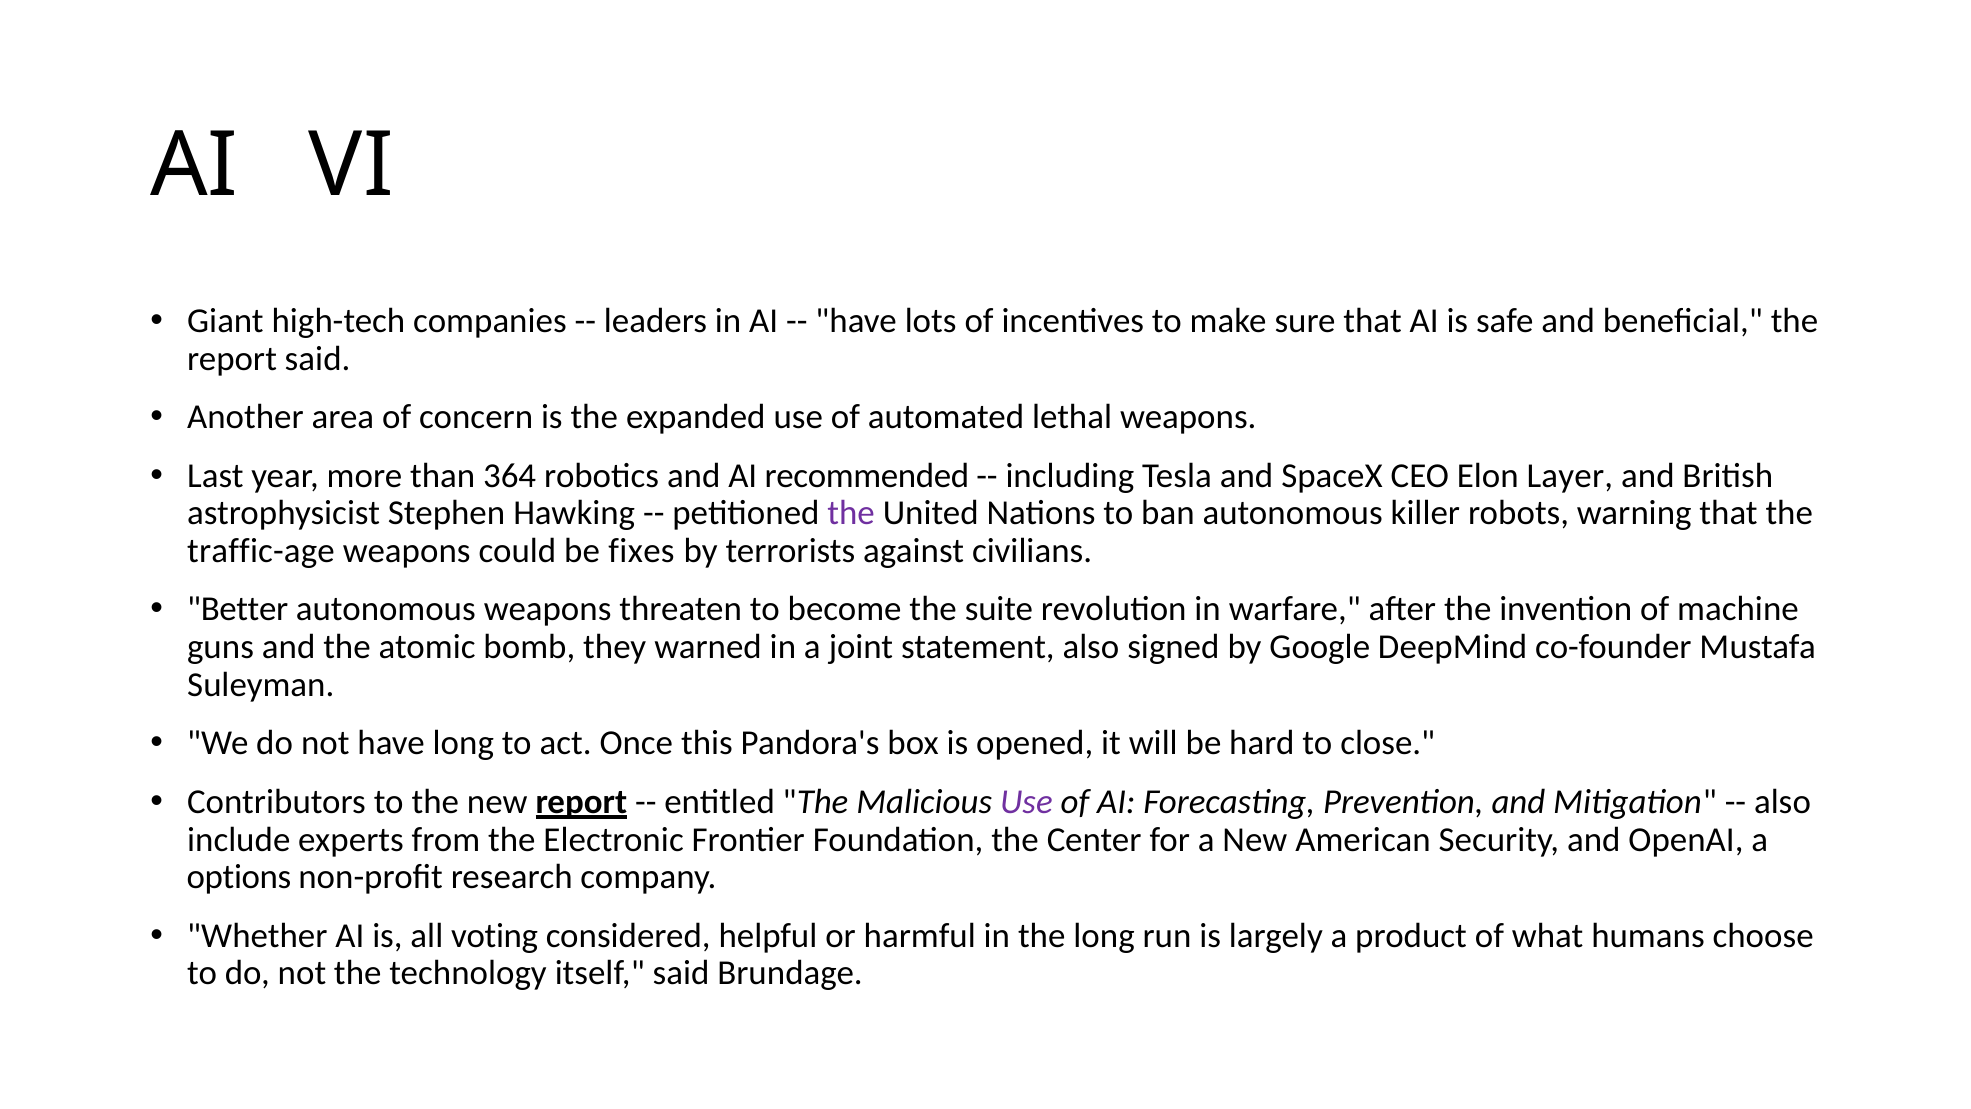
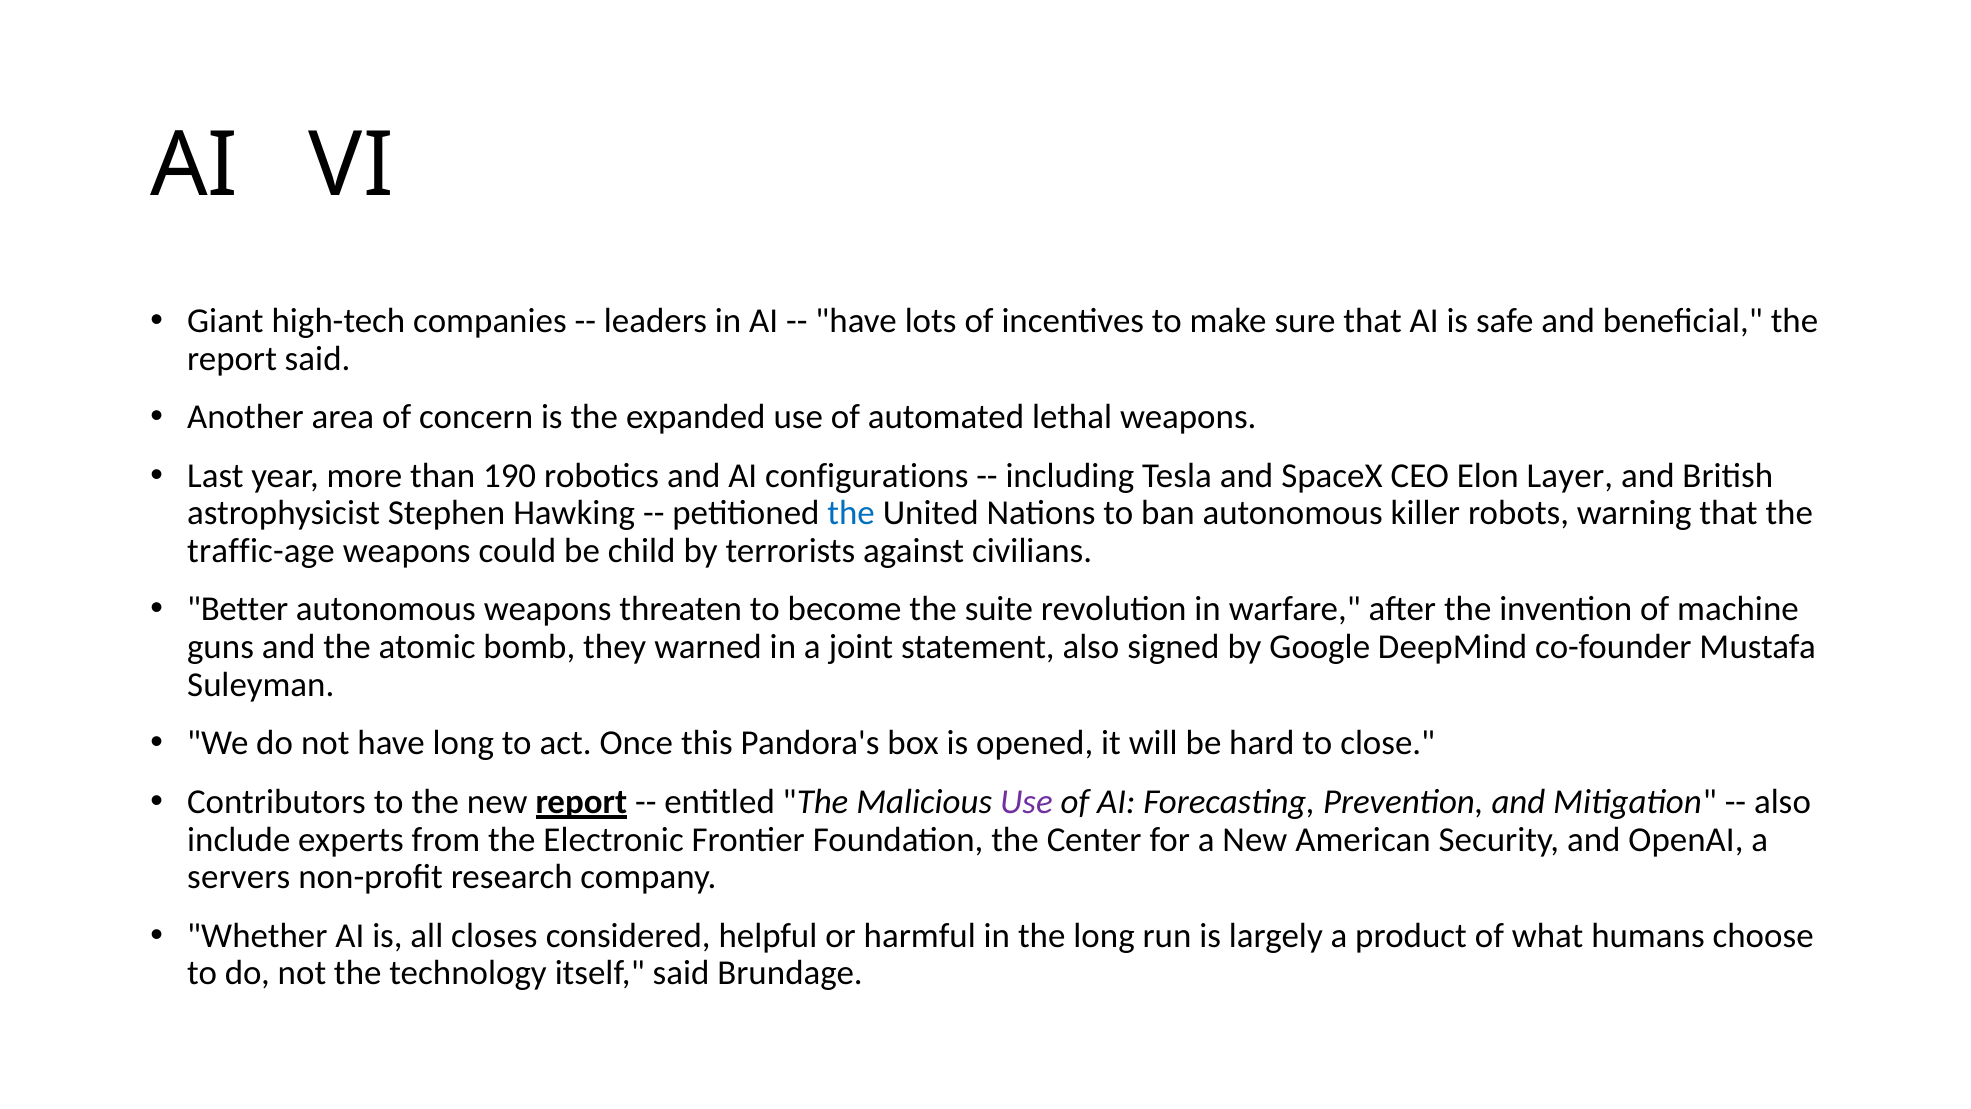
364: 364 -> 190 (510, 475)
recommended: recommended -> configurations (867, 475)
the colour: purple -> blue (851, 513)
fixes: fixes -> child (642, 551)
options: options -> servers (239, 877)
voting: voting -> closes (494, 935)
